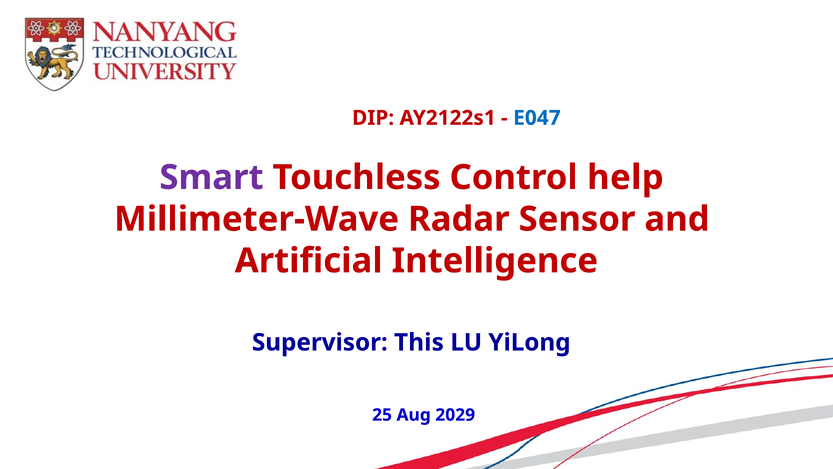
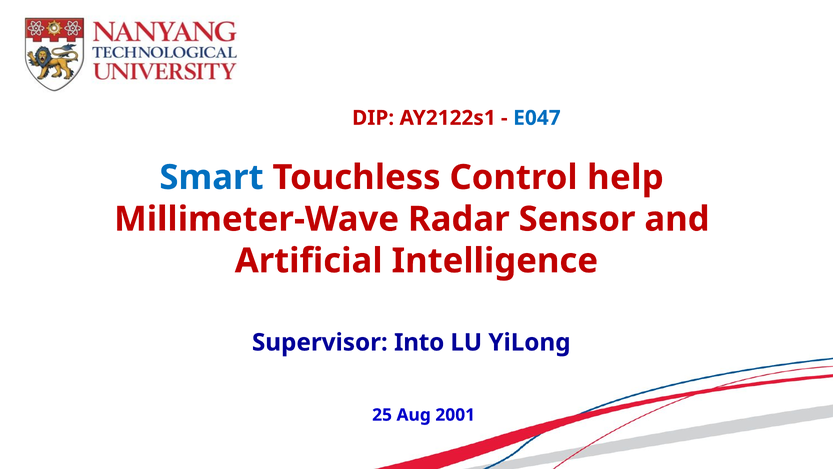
Smart colour: purple -> blue (211, 177)
This: This -> Into (419, 342)
2029: 2029 -> 2001 (455, 415)
